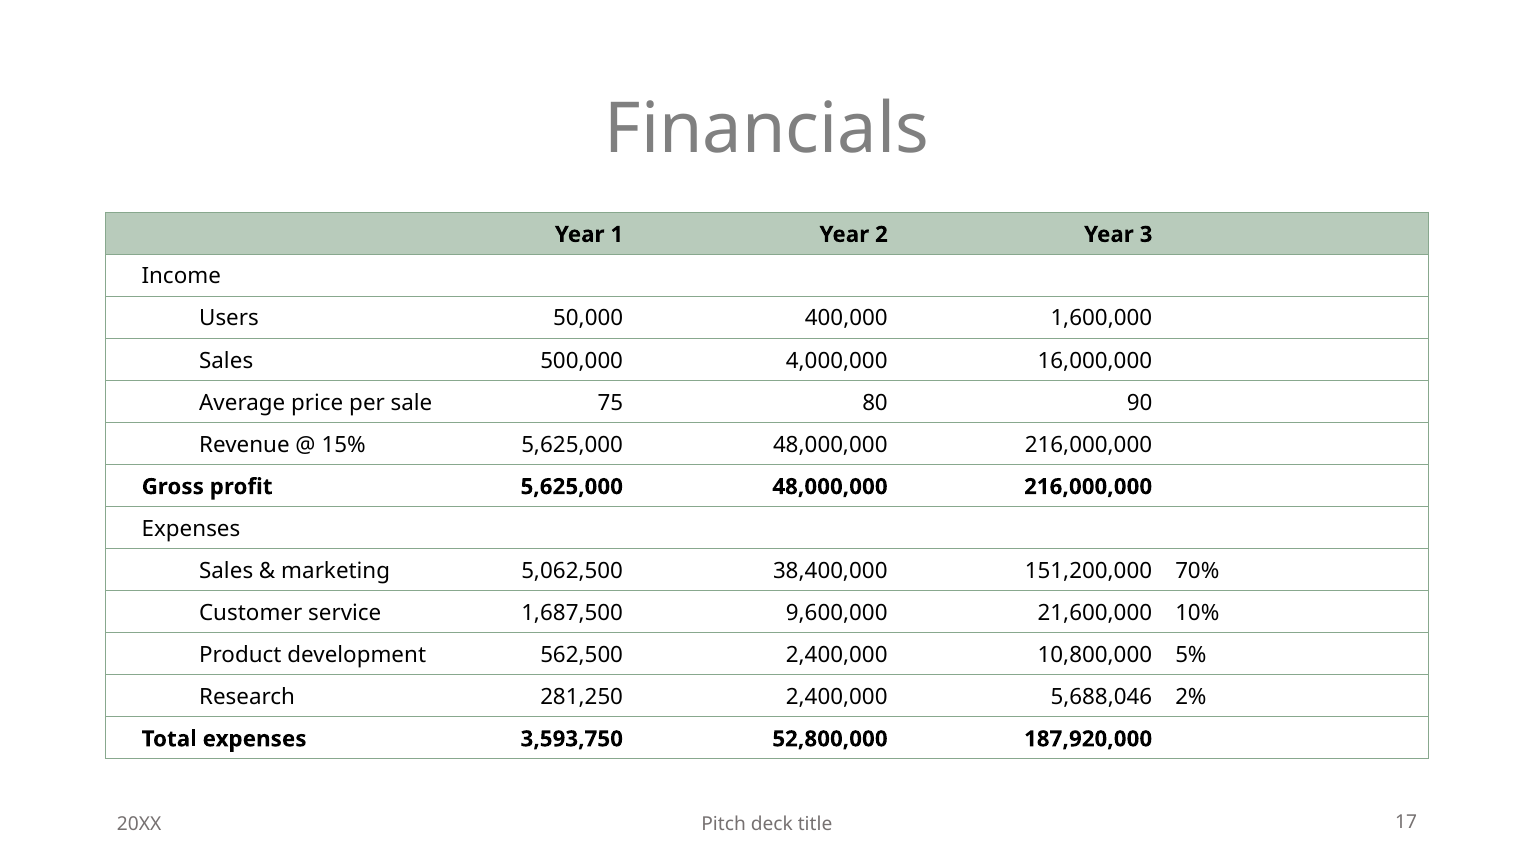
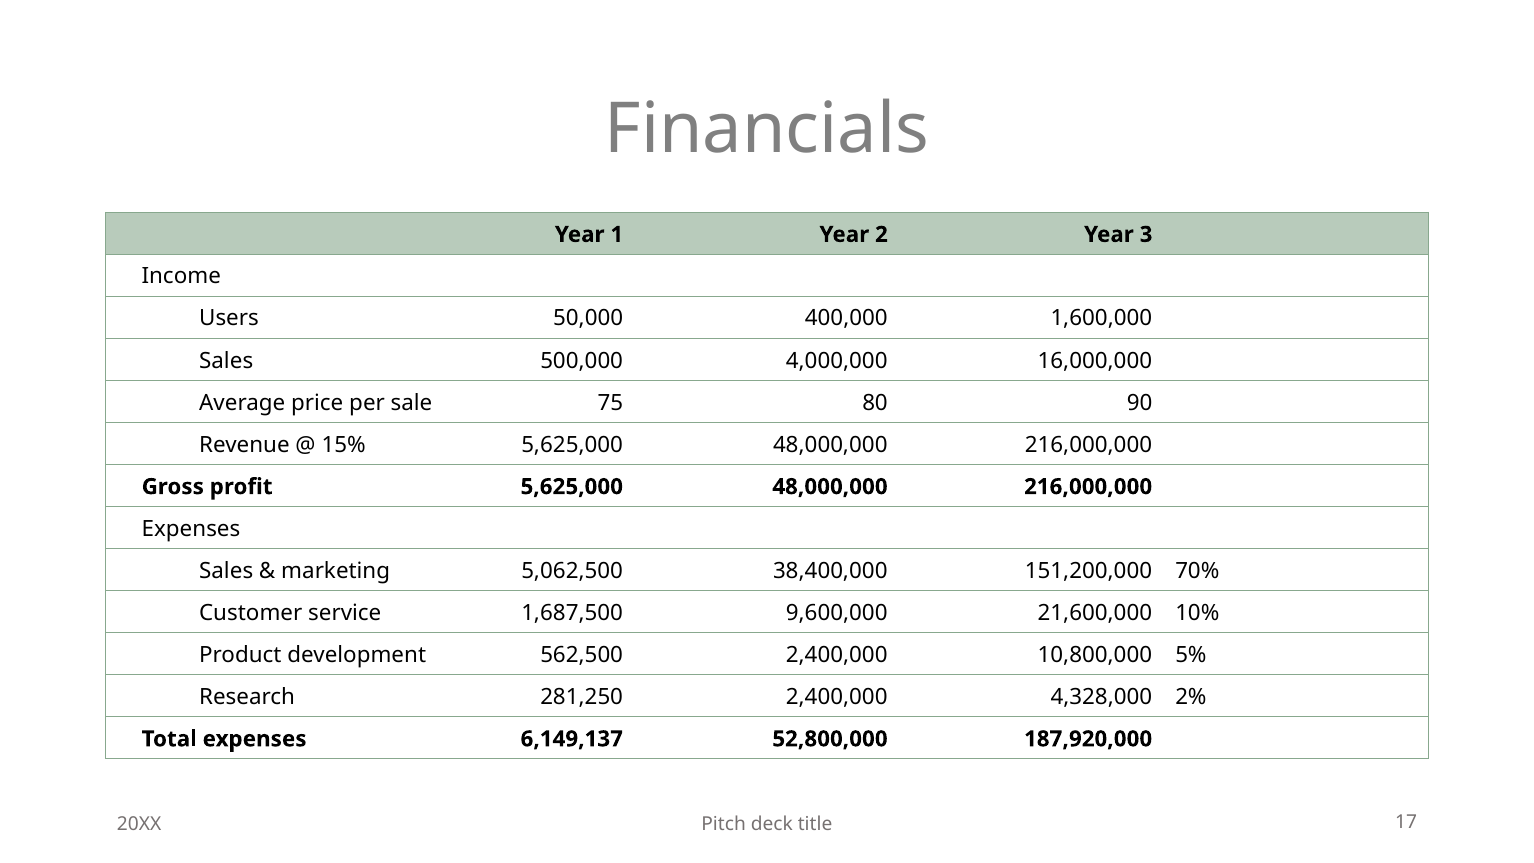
5,688,046: 5,688,046 -> 4,328,000 (1101, 697)
3,593,750: 3,593,750 -> 6,149,137 (572, 739)
